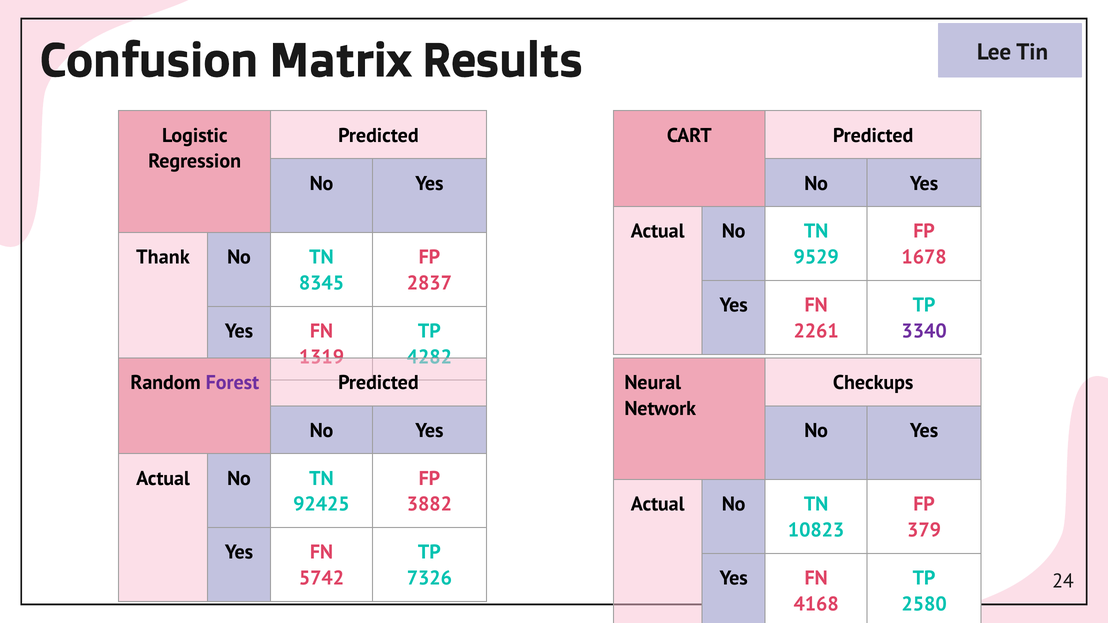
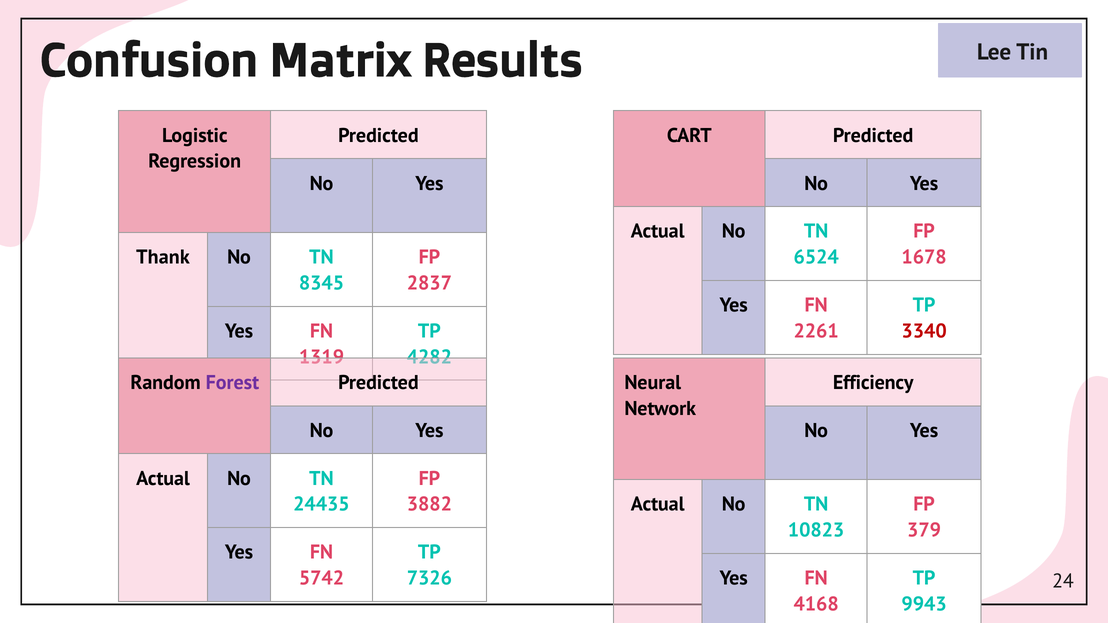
9529: 9529 -> 6524 (816, 257)
3340 colour: purple -> red (924, 331)
Checkups: Checkups -> Efficiency (873, 383)
92425: 92425 -> 24435 (321, 505)
2580: 2580 -> 9943 (924, 604)
